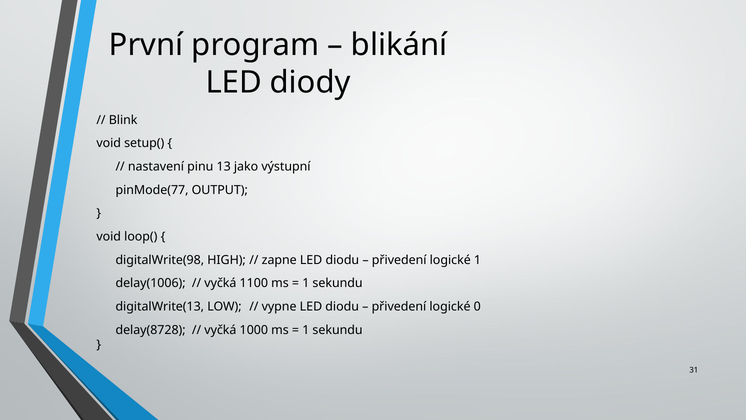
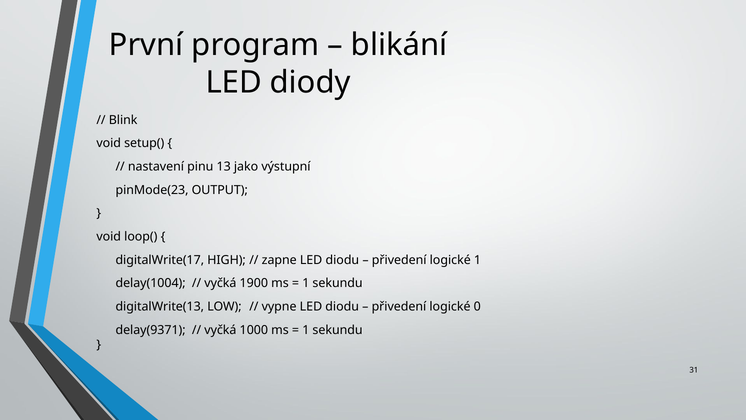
pinMode(77: pinMode(77 -> pinMode(23 (152, 190)
digitalWrite(98: digitalWrite(98 -> digitalWrite(17 (160, 260)
delay(1006: delay(1006 -> delay(1004 (151, 283)
1100: 1100 -> 1900 (254, 283)
delay(8728: delay(8728 -> delay(9371 (151, 330)
